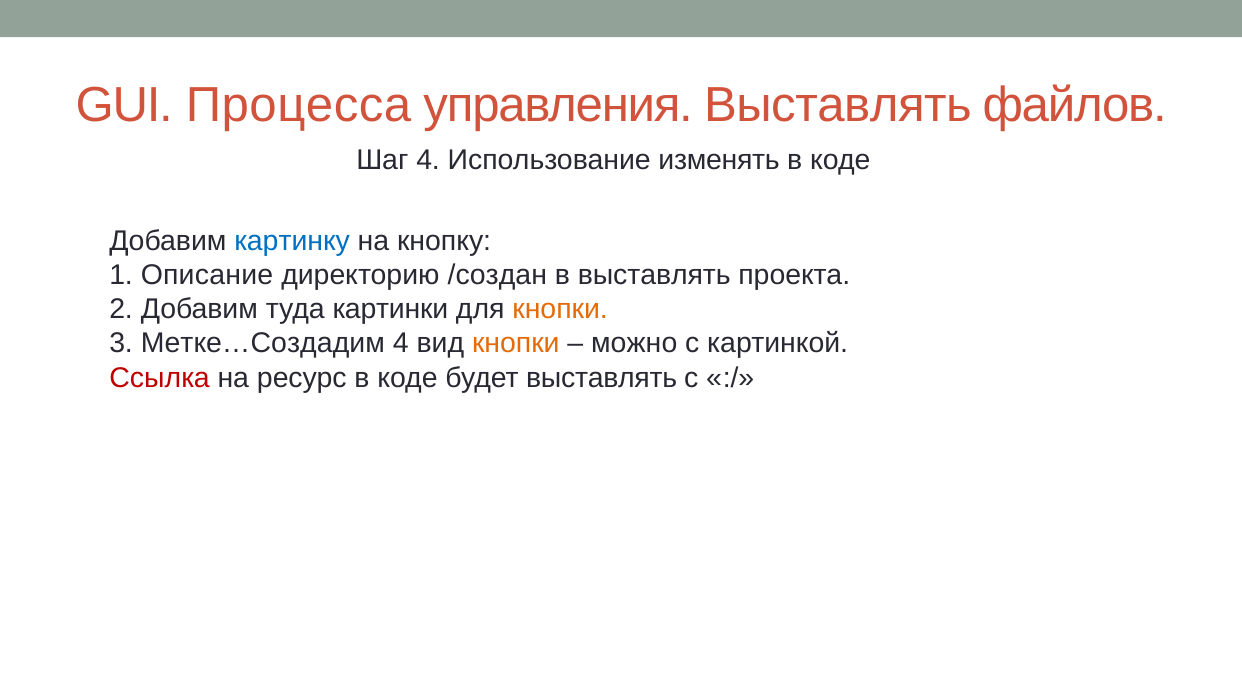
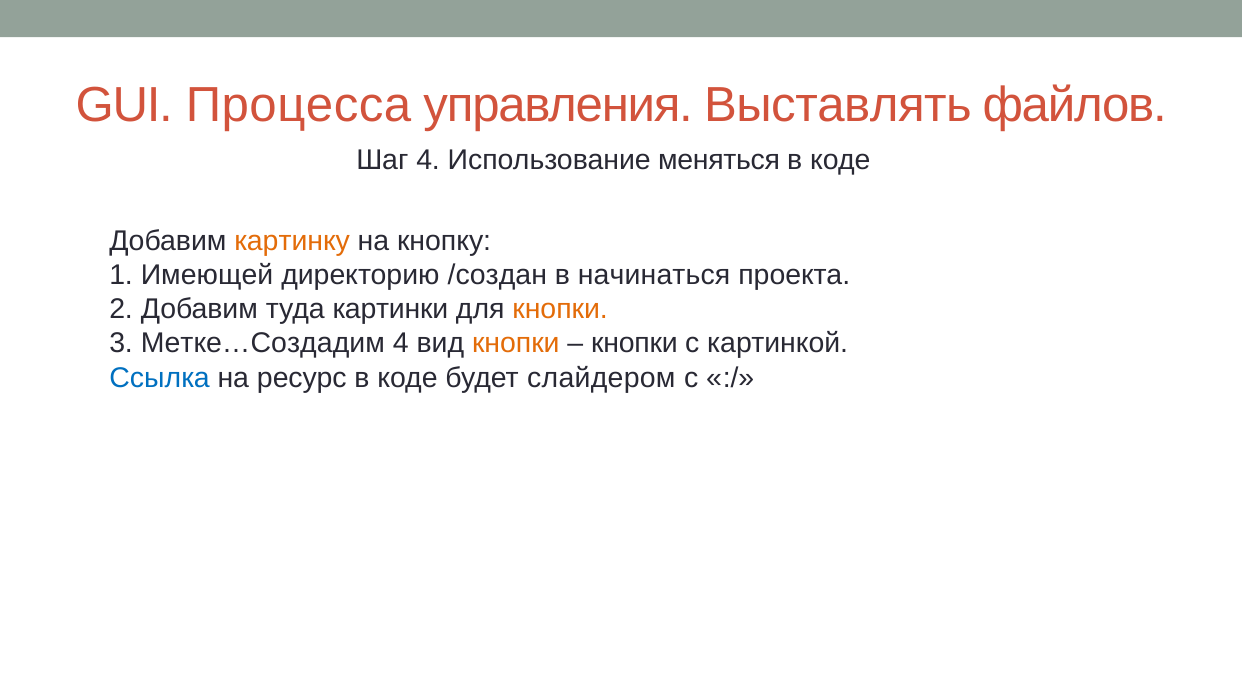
изменять: изменять -> меняться (719, 160)
картинку colour: blue -> orange (292, 241)
Описание: Описание -> Имеющей (207, 275)
в выставлять: выставлять -> начинаться (654, 275)
можно: можно -> кнопки (634, 343)
Ссылка colour: red -> blue (160, 378)
будет выставлять: выставлять -> слайдером (601, 378)
